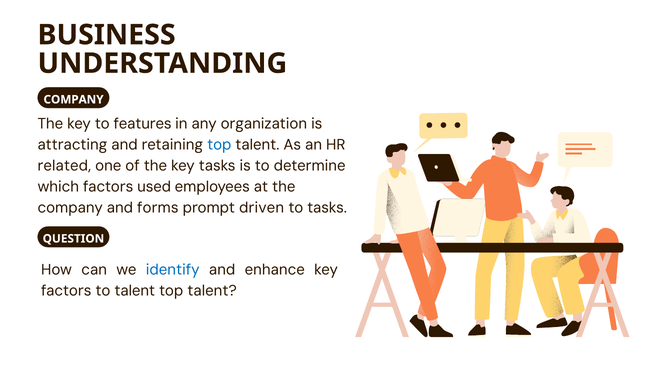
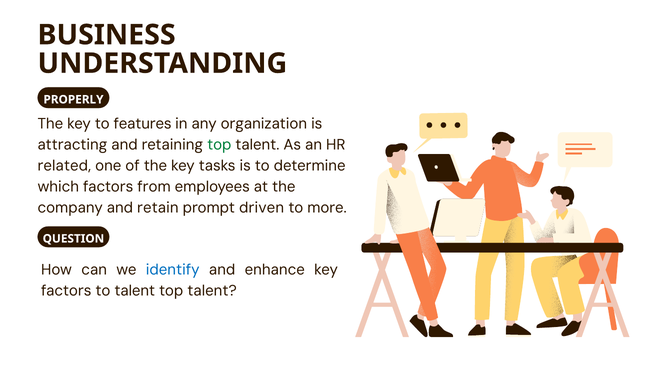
COMPANY: COMPANY -> PROPERLY (73, 100)
top colour: blue -> green (219, 145)
used: used -> from (154, 187)
forms: forms -> retain (158, 208)
to tasks: tasks -> more (327, 208)
